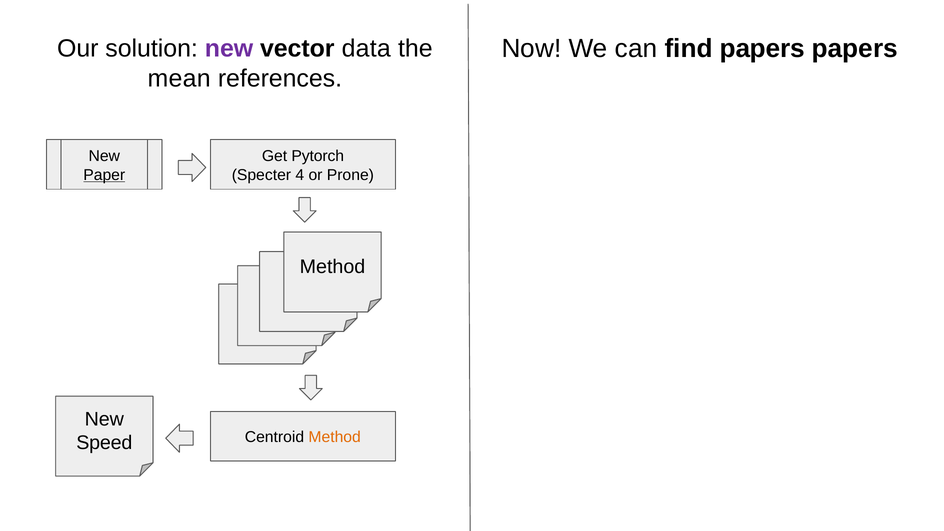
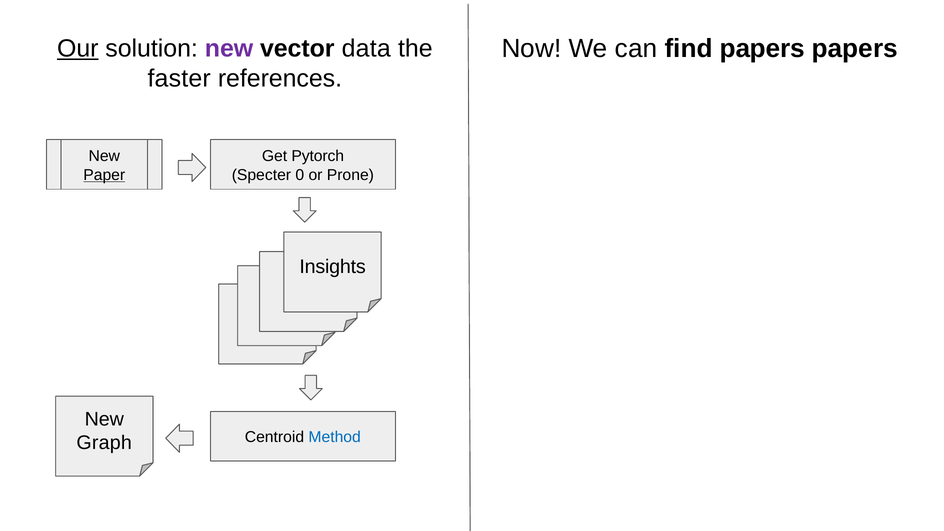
Our underline: none -> present (78, 49)
mean: mean -> faster (179, 78)
4: 4 -> 0 (300, 175)
Method: Method -> Insights (333, 267)
Method colour: orange -> blue (335, 437)
Speed: Speed -> Graph (104, 443)
